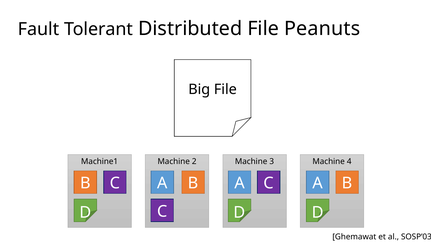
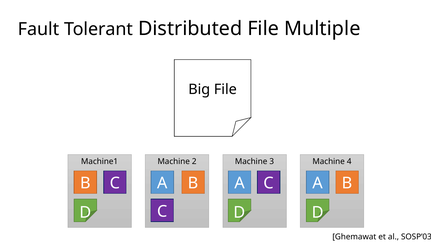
Peanuts: Peanuts -> Multiple (322, 29)
